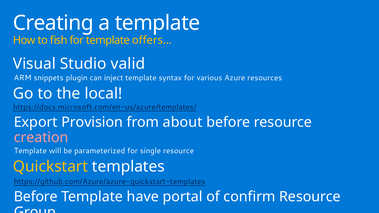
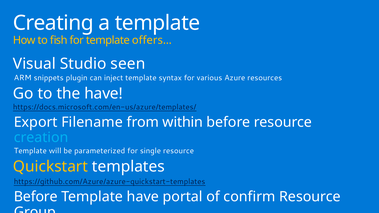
valid: valid -> seen (128, 64)
the local: local -> have (104, 94)
Provision: Provision -> Filename (92, 122)
about: about -> within (183, 122)
creation colour: pink -> light blue (41, 138)
